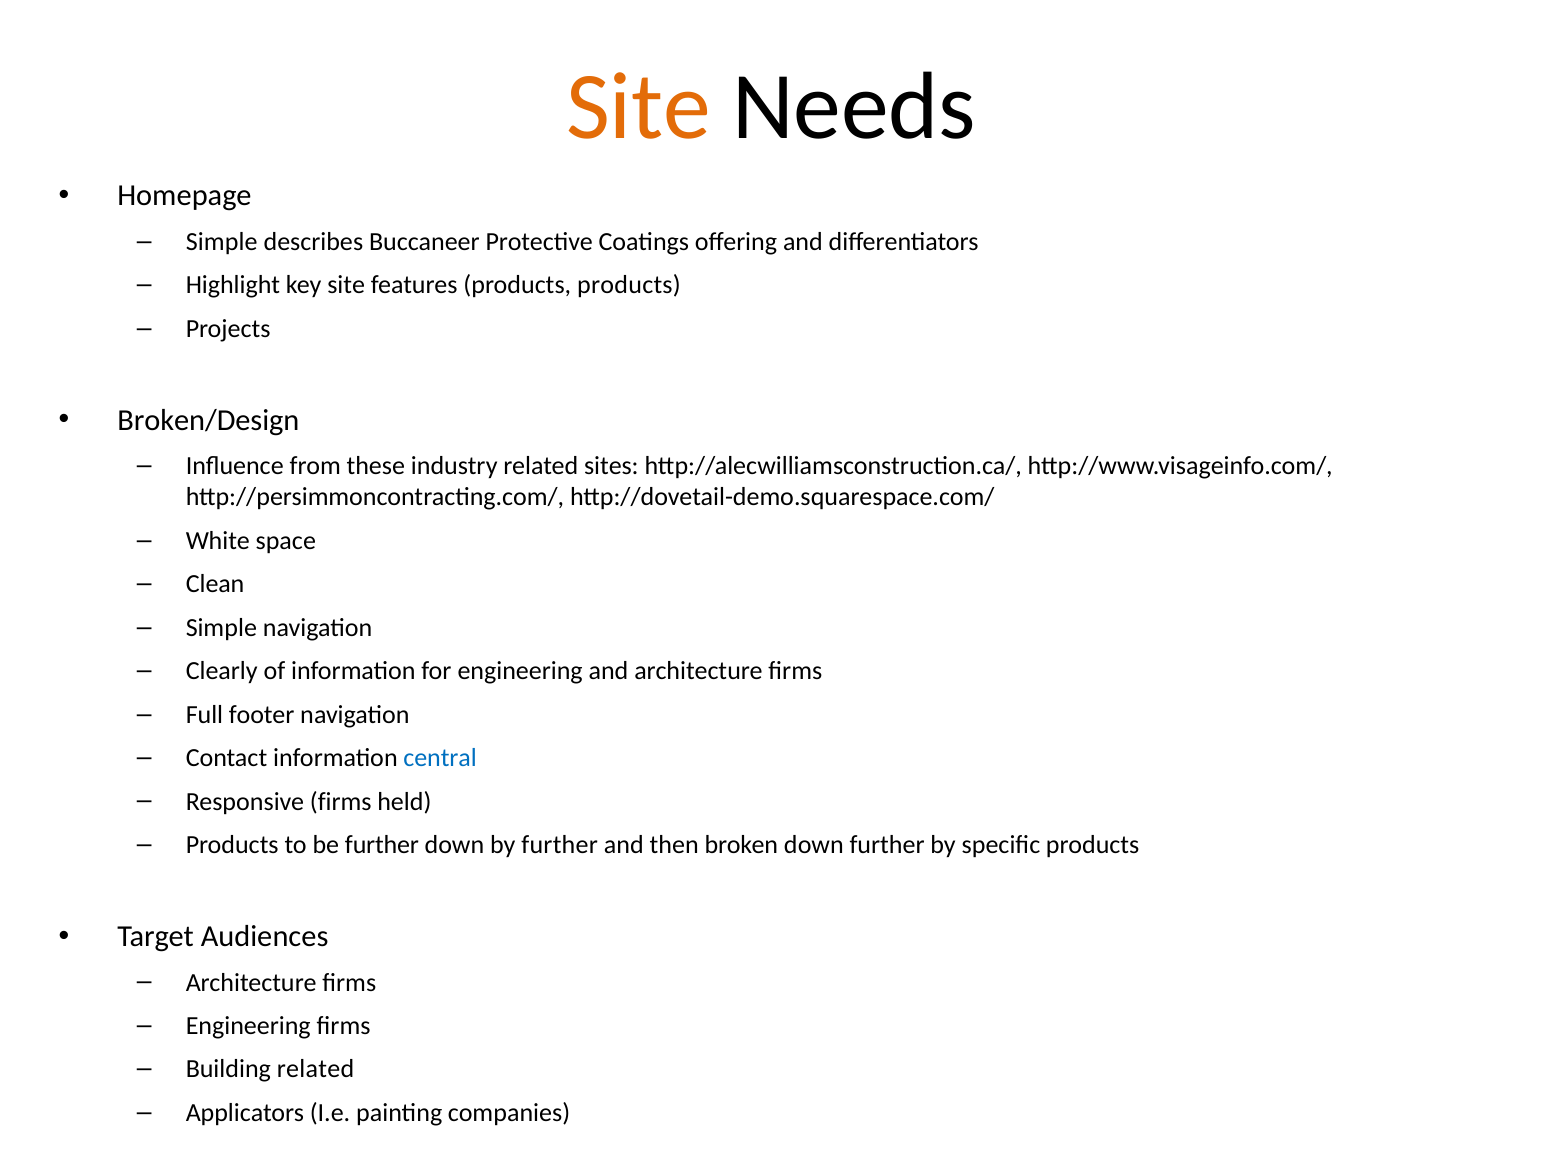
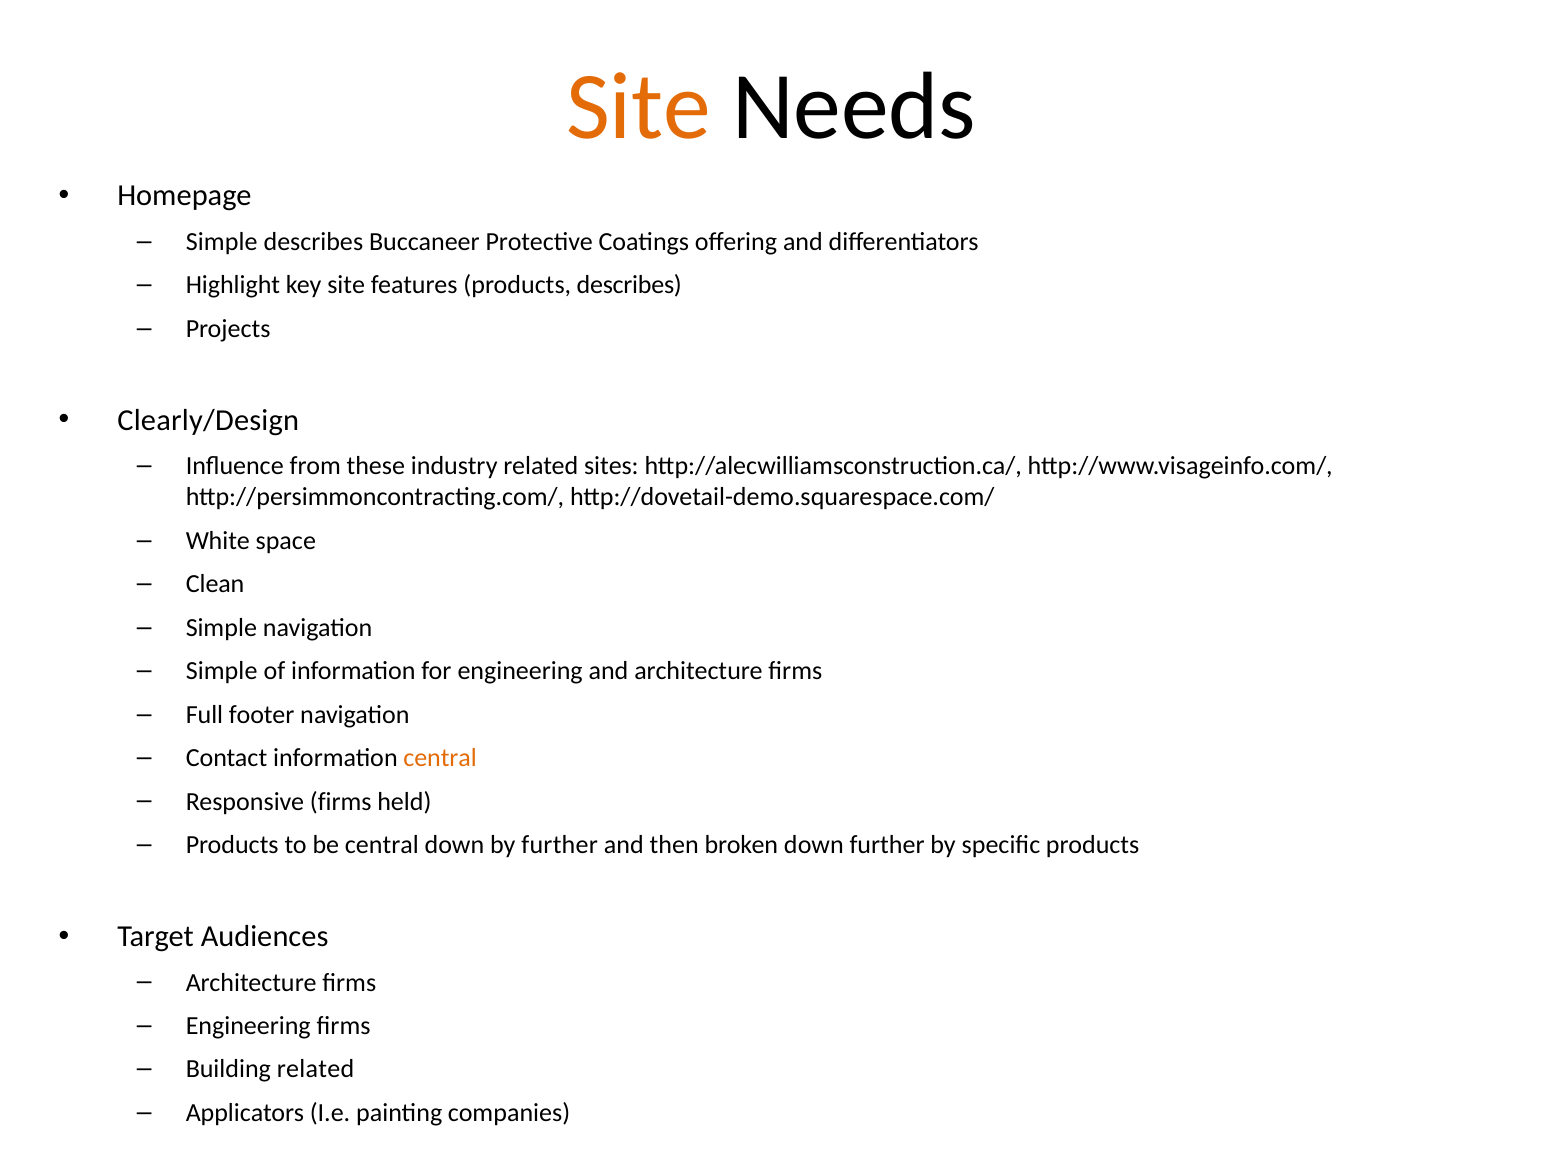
products products: products -> describes (629, 285)
Broken/Design: Broken/Design -> Clearly/Design (208, 420)
Clearly: Clearly -> Simple (222, 671)
central colour: blue -> orange (440, 758)
be further: further -> central (382, 845)
